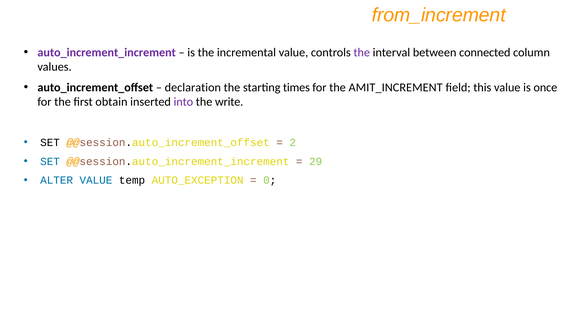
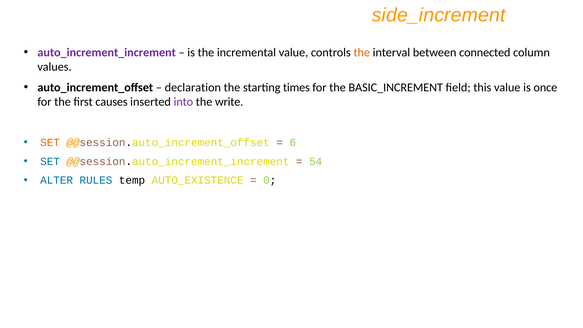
from_increment: from_increment -> side_increment (439, 15)
the colour: purple -> orange (362, 52)
AMIT_INCREMENT: AMIT_INCREMENT -> BASIC_INCREMENT (396, 87)
obtain: obtain -> causes (112, 102)
SET colour: black -> orange (50, 142)
2: 2 -> 6 (293, 142)
29: 29 -> 54 (316, 161)
ALTER VALUE: VALUE -> RULES (96, 180)
AUTO_EXCEPTION: AUTO_EXCEPTION -> AUTO_EXISTENCE (198, 180)
